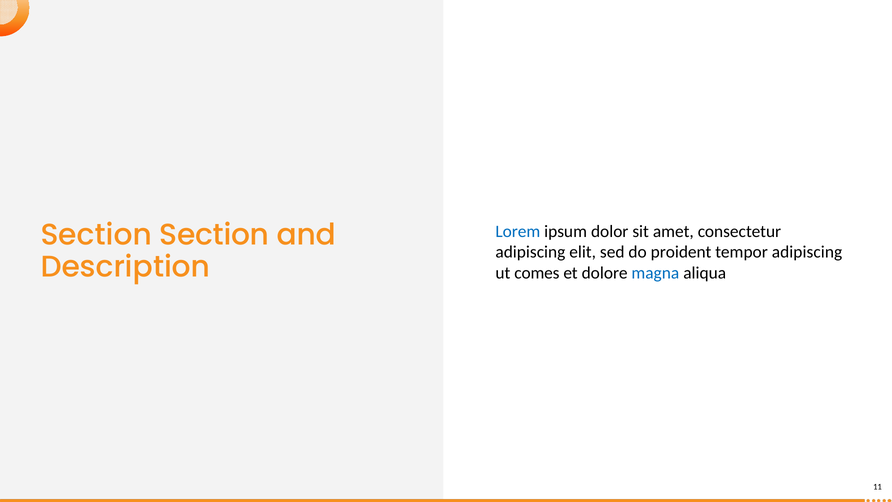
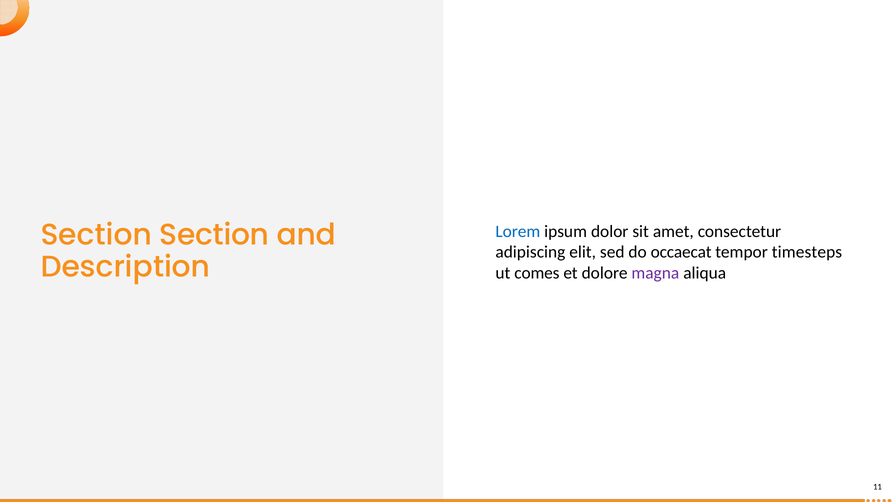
proident: proident -> occaecat (681, 252)
tempor adipiscing: adipiscing -> timesteps (807, 252)
magna colour: blue -> purple (655, 273)
